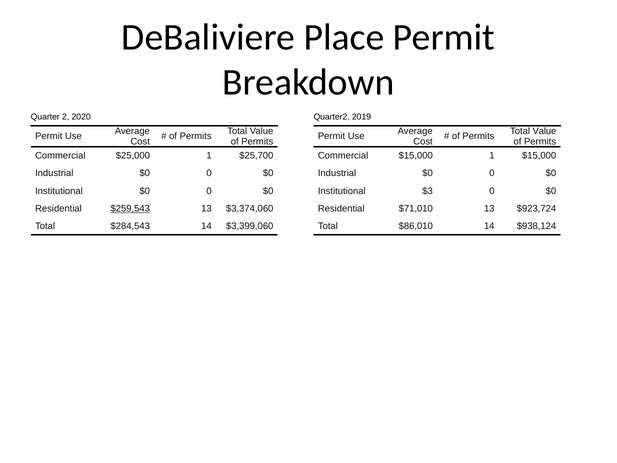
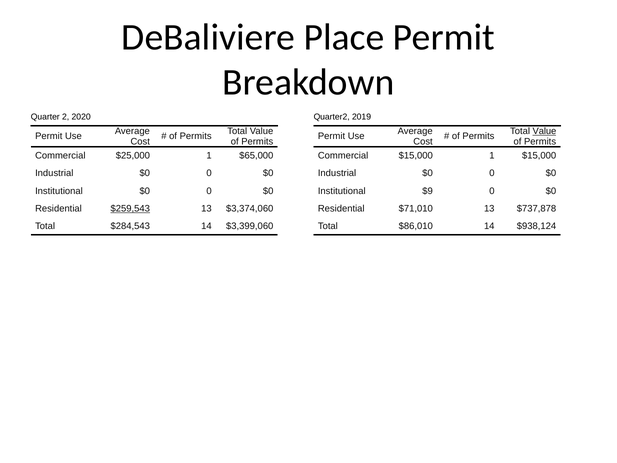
Value underline: none -> present (544, 131)
$25,700: $25,700 -> $65,000 (256, 156)
$3: $3 -> $9 (428, 191)
$923,724: $923,724 -> $737,878 (536, 208)
